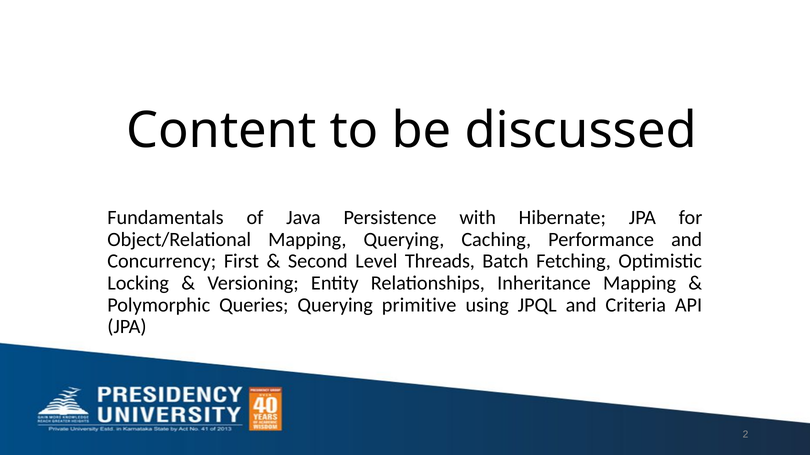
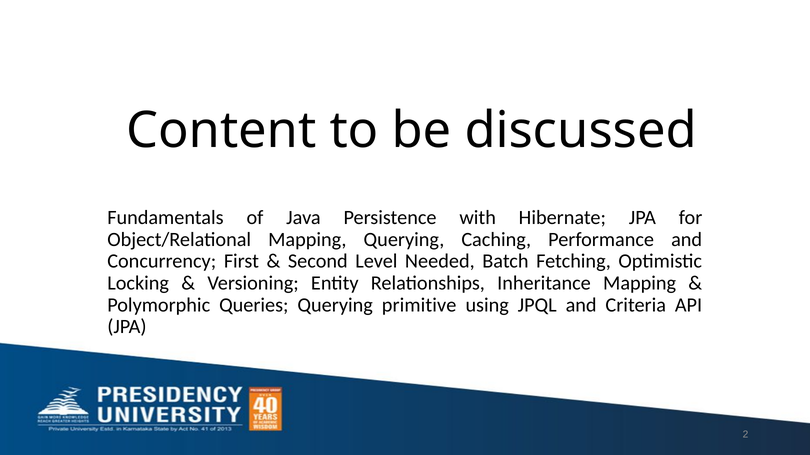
Threads: Threads -> Needed (440, 262)
